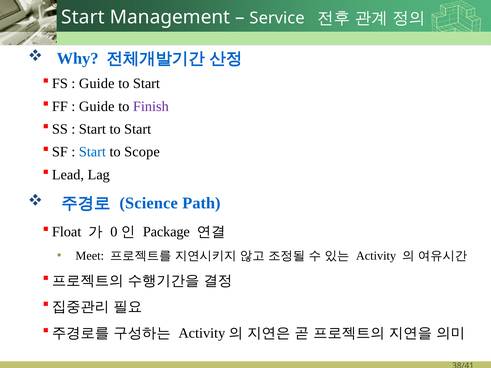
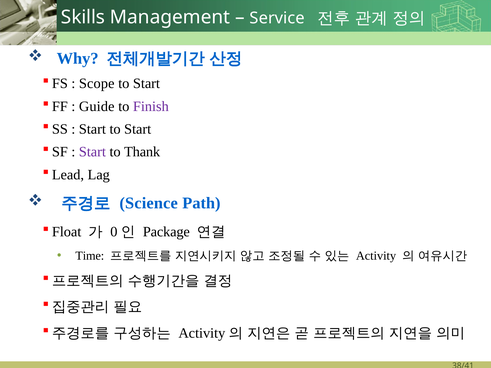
Start: Start -> Skills (83, 17)
Guide: Guide -> Scope (97, 84)
Start colour: blue -> purple (92, 152)
Scope: Scope -> Thank (142, 152)
Meet: Meet -> Time (90, 256)
